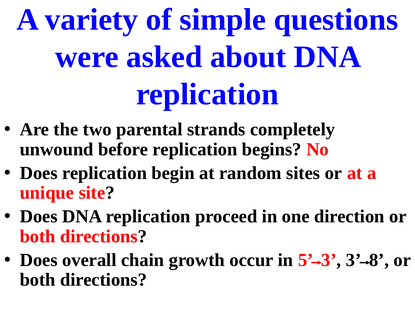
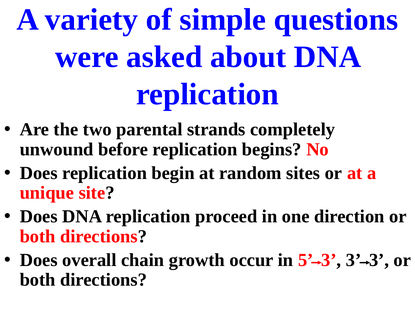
3 3 8: 8 -> 3 (379, 260)
